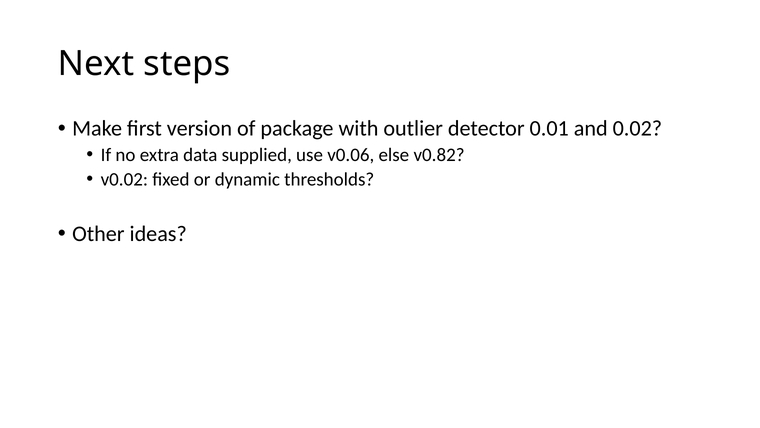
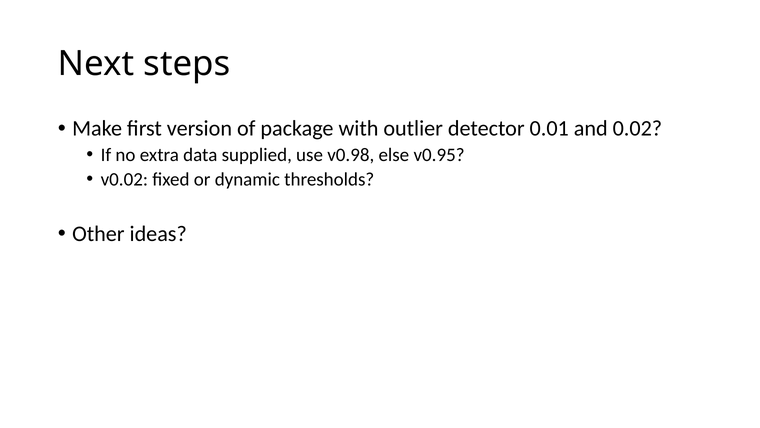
v0.06: v0.06 -> v0.98 (351, 155)
v0.82: v0.82 -> v0.95 (439, 155)
